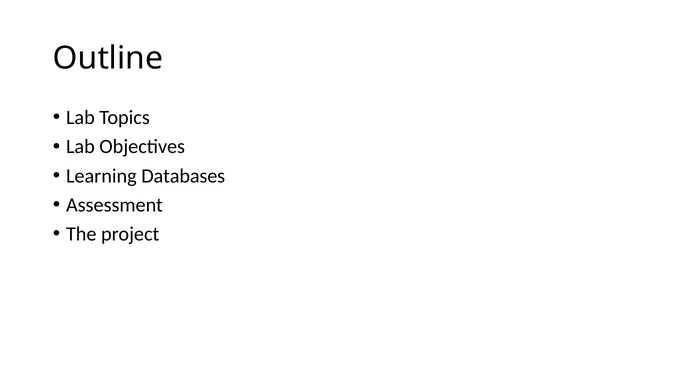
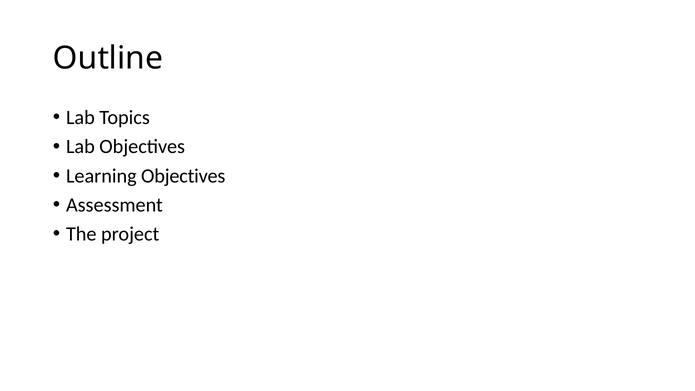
Learning Databases: Databases -> Objectives (183, 176)
